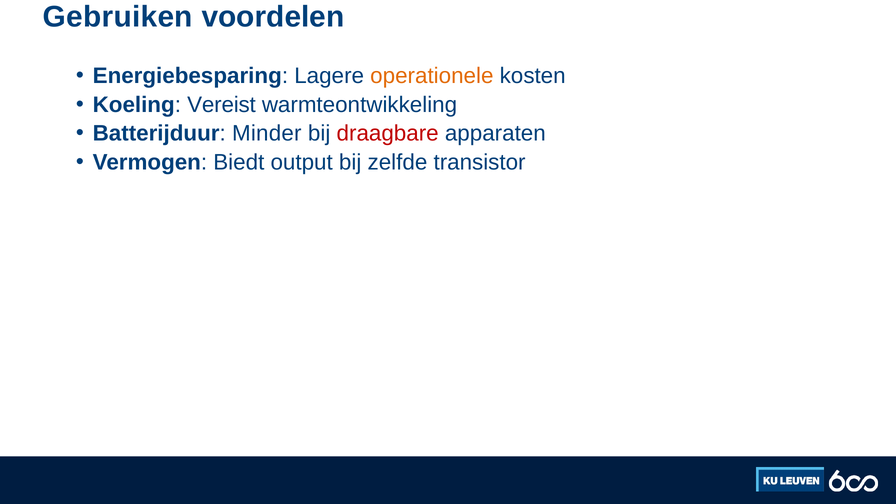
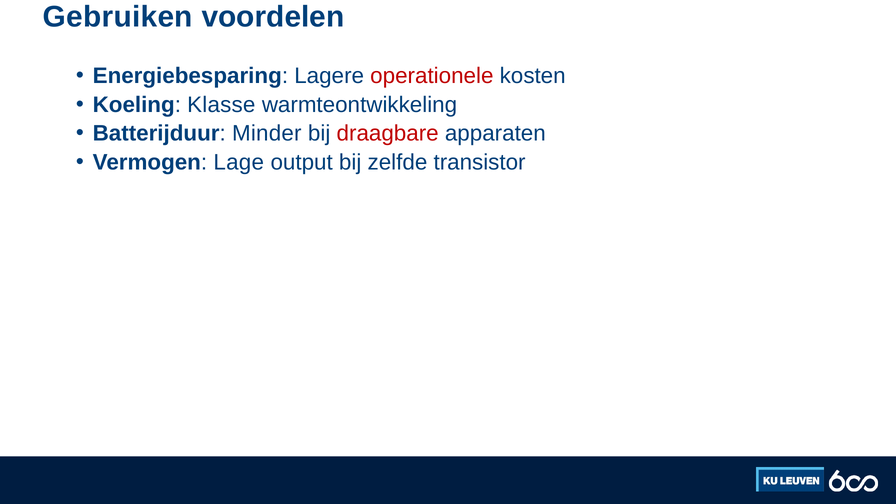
operationele colour: orange -> red (432, 76)
Vereist: Vereist -> Klasse (221, 105)
Biedt: Biedt -> Lage (239, 162)
